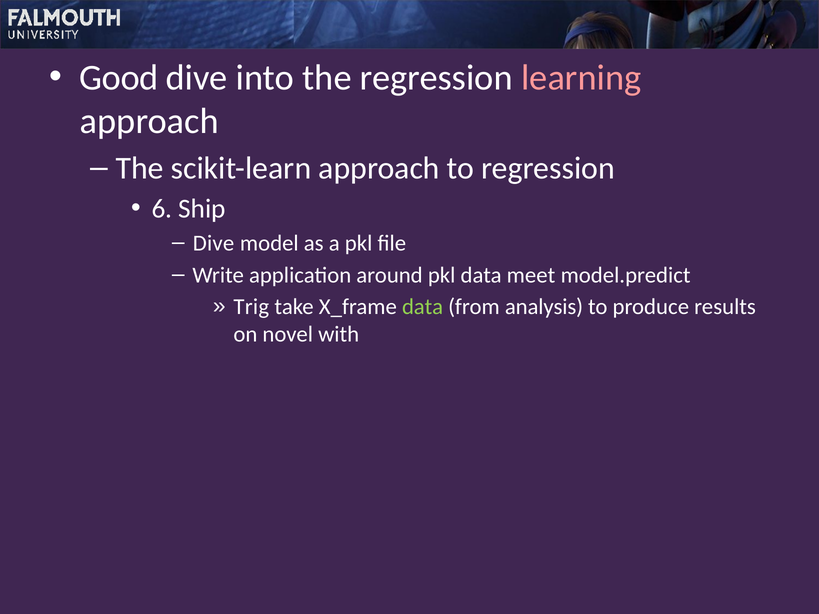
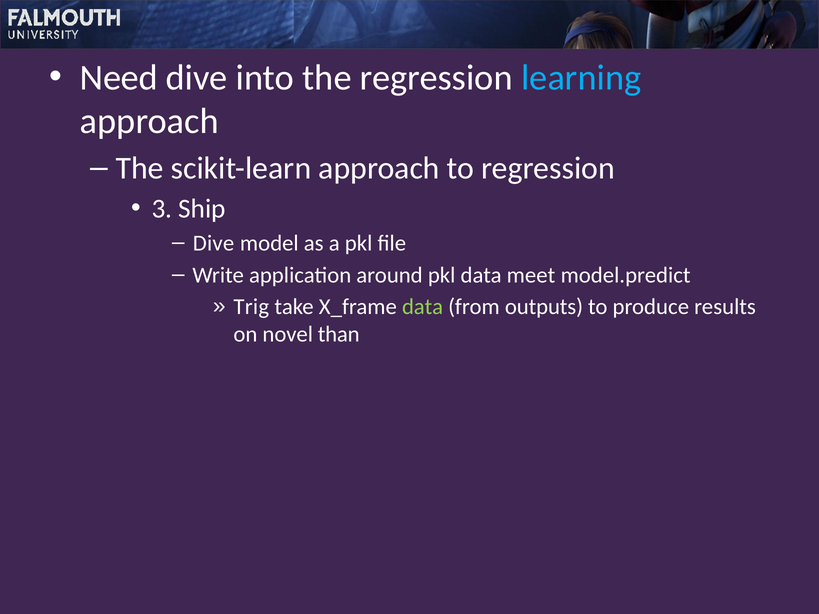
Good: Good -> Need (119, 78)
learning colour: pink -> light blue (581, 78)
6: 6 -> 3 (162, 209)
analysis: analysis -> outputs (544, 307)
with: with -> than (339, 334)
